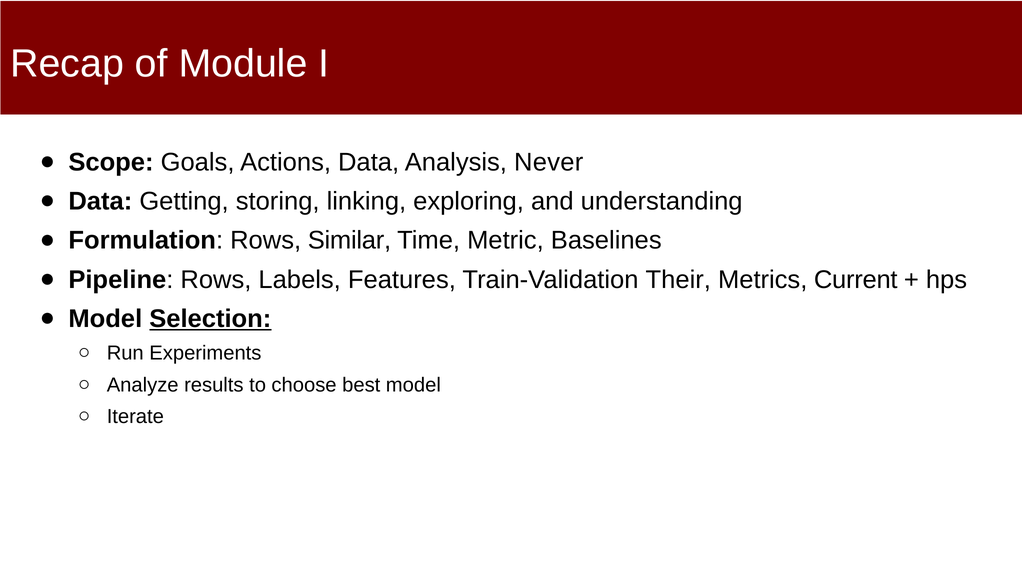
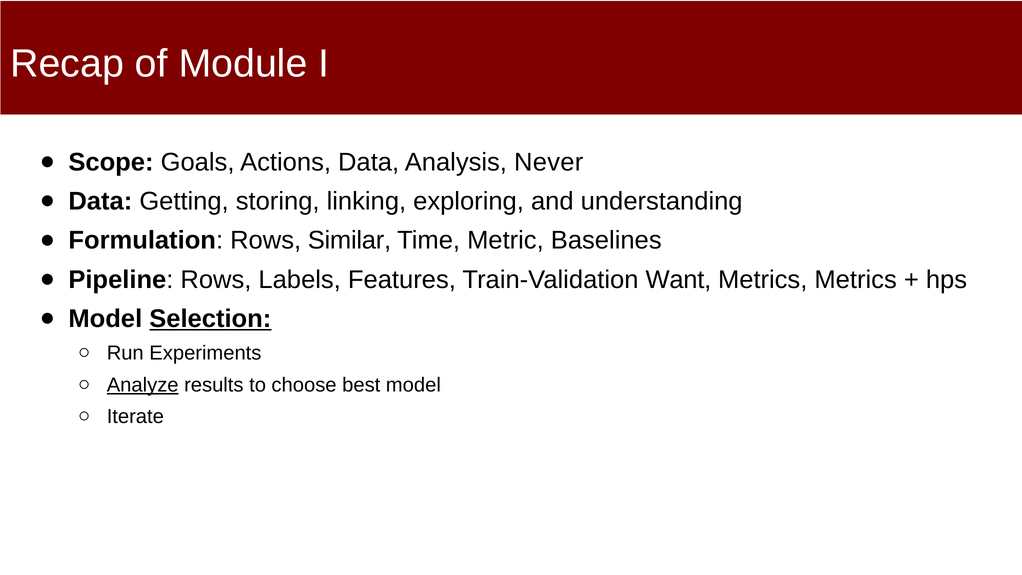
Their: Their -> Want (678, 280)
Metrics Current: Current -> Metrics (856, 280)
Analyze underline: none -> present (143, 385)
